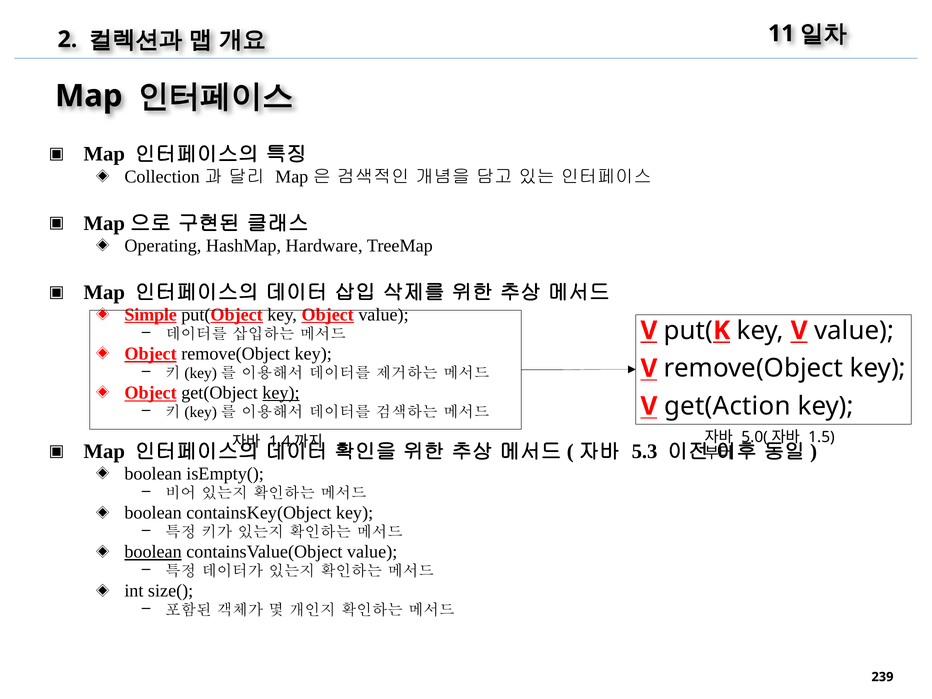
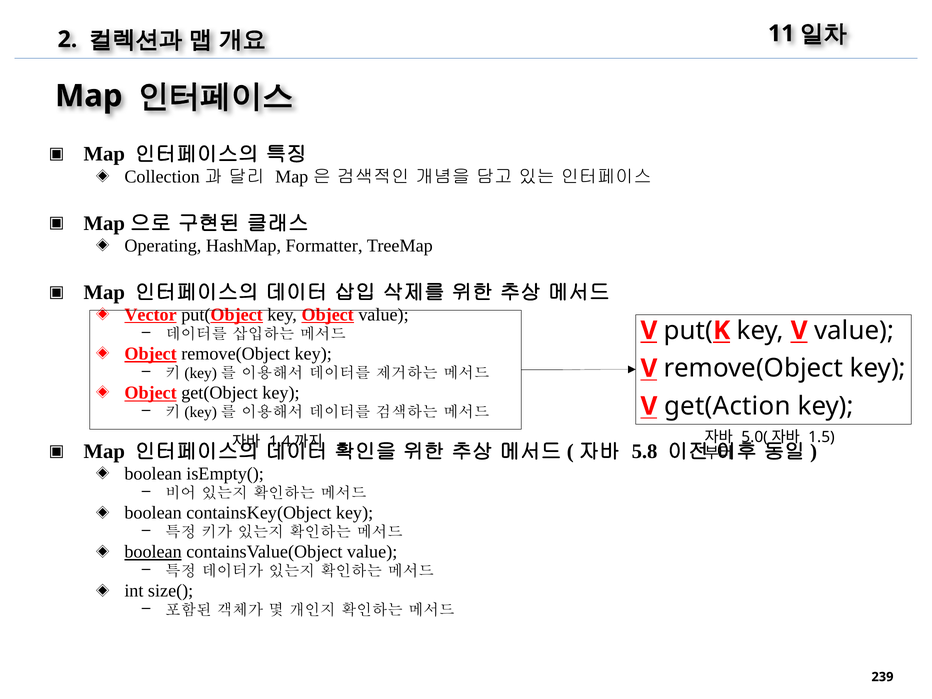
Hardware: Hardware -> Formatter (324, 246)
Simple: Simple -> Vector (151, 315)
key underline: present -> none (281, 393)
5.3: 5.3 -> 5.8 (645, 451)
